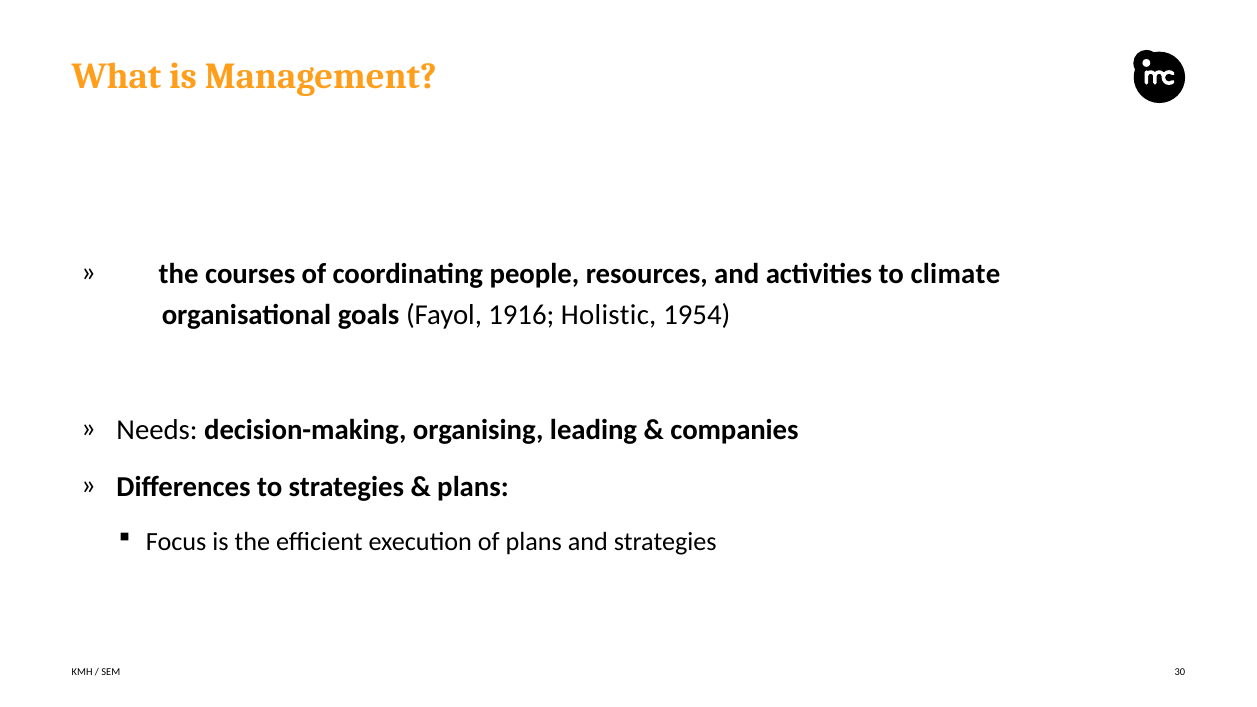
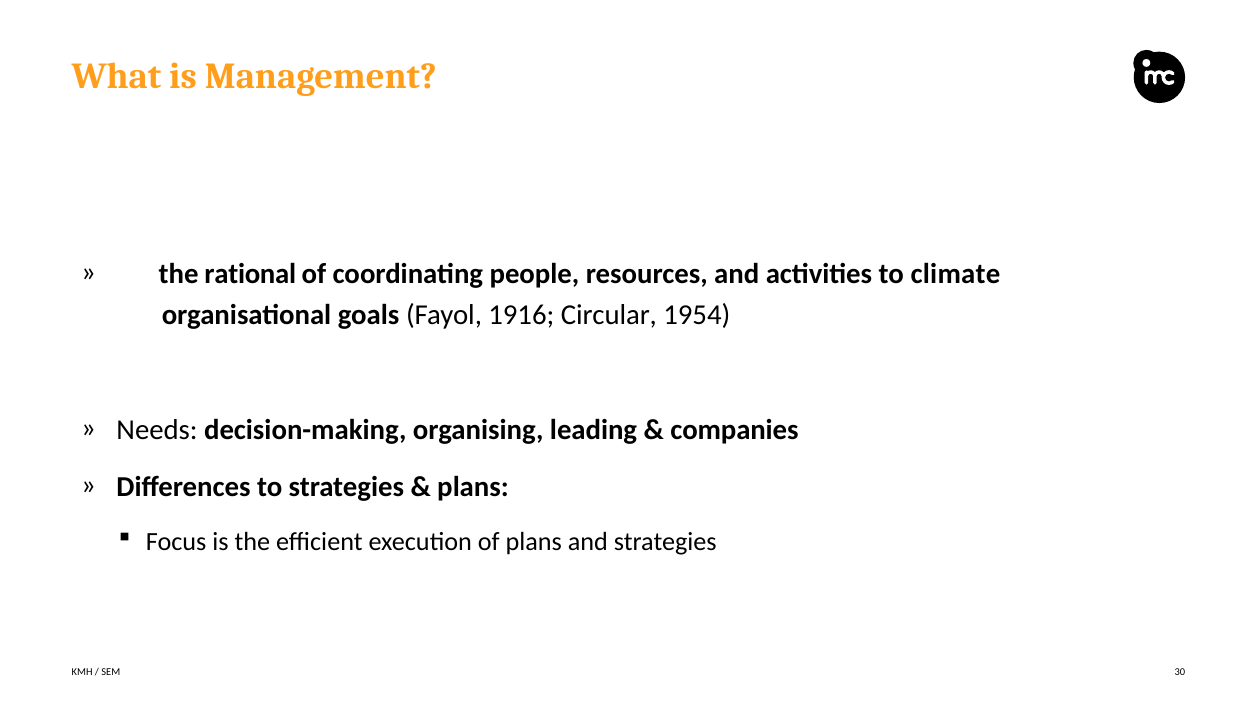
courses: courses -> rational (250, 274)
Holistic: Holistic -> Circular (609, 315)
